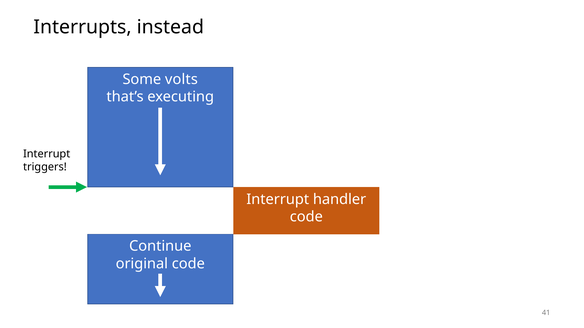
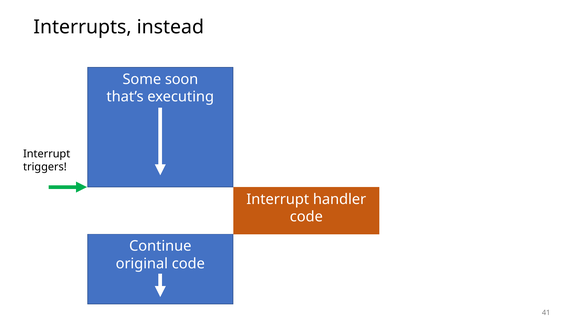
volts: volts -> soon (182, 79)
